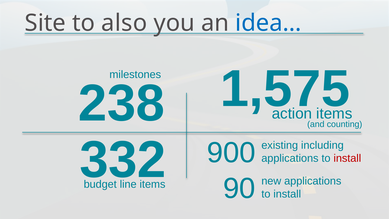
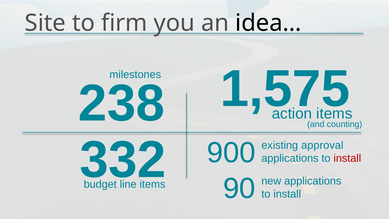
also: also -> firm (124, 23)
idea… colour: blue -> black (268, 23)
including: including -> approval (322, 145)
